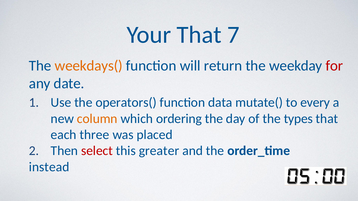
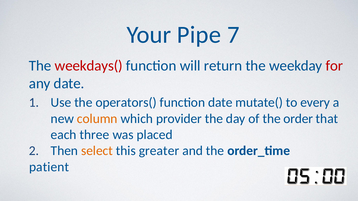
Your That: That -> Pipe (199, 35)
weekdays( colour: orange -> red (89, 66)
function data: data -> date (220, 103)
ordering: ordering -> provider (179, 119)
types: types -> order (298, 119)
select colour: red -> orange (97, 151)
instead: instead -> patient (49, 167)
